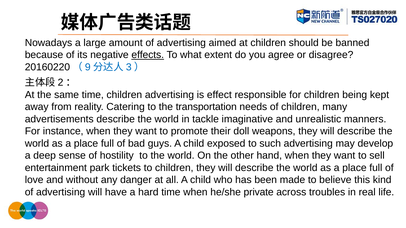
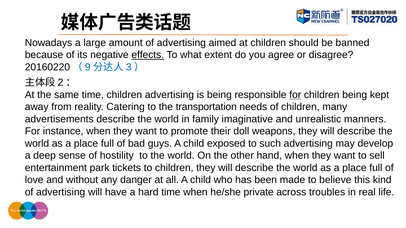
is effect: effect -> being (219, 95)
for underline: none -> present (295, 95)
tackle: tackle -> family (206, 119)
